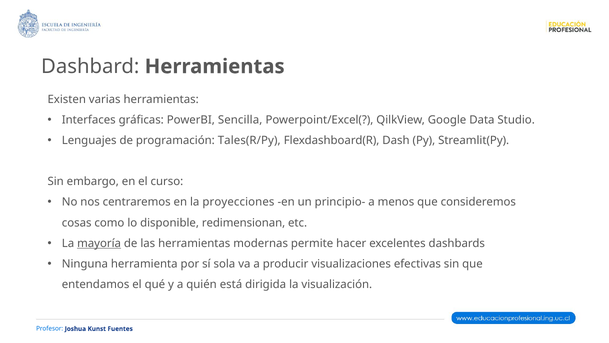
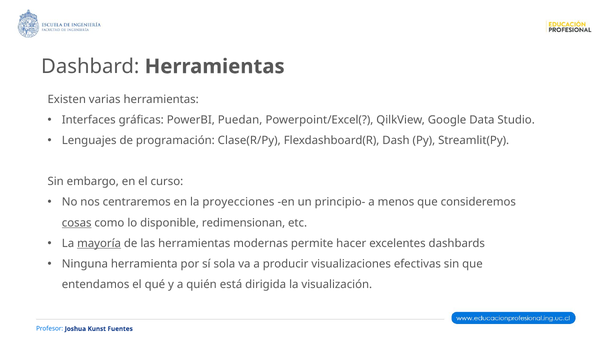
Sencilla: Sencilla -> Puedan (240, 120)
Tales(R/Py: Tales(R/Py -> Clase(R/Py (249, 140)
cosas underline: none -> present (77, 223)
